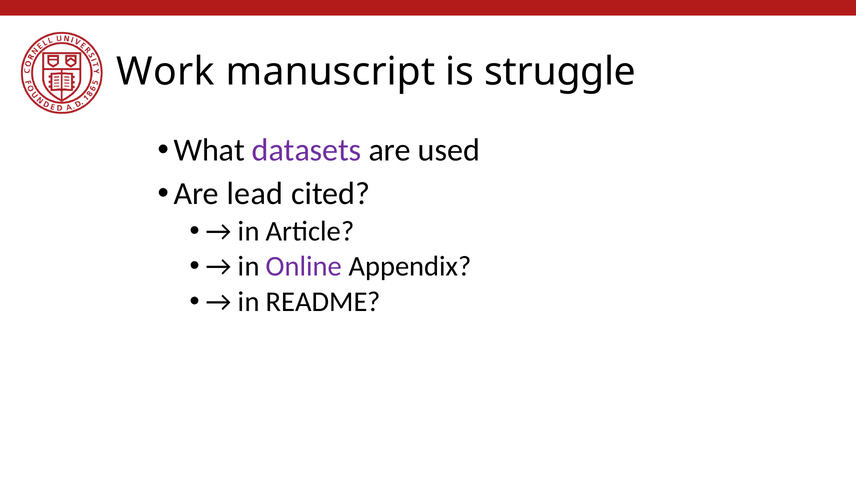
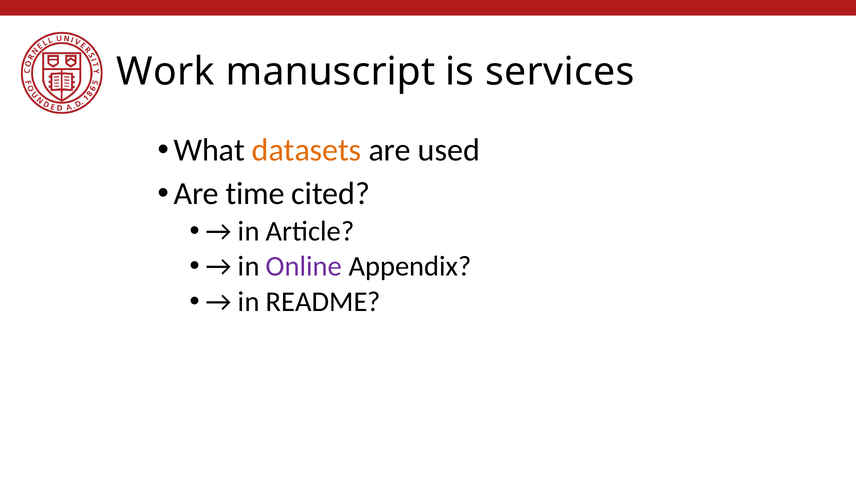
struggle: struggle -> services (560, 72)
datasets colour: purple -> orange (307, 150)
lead: lead -> time (255, 194)
